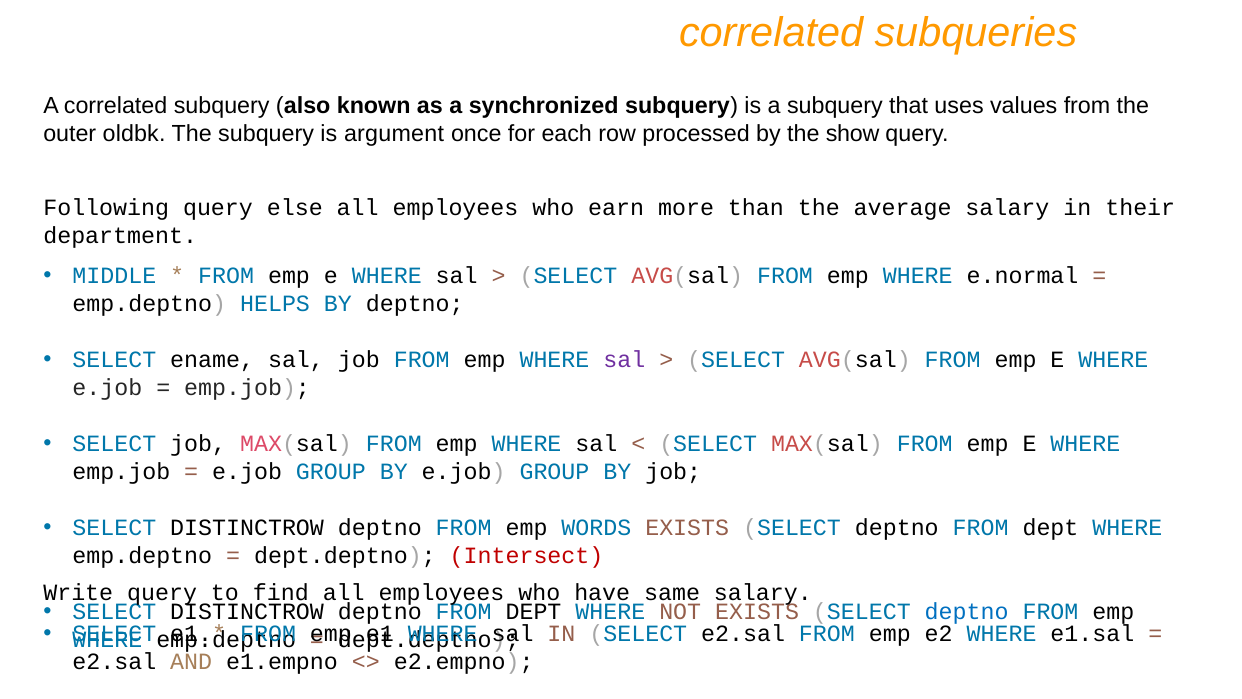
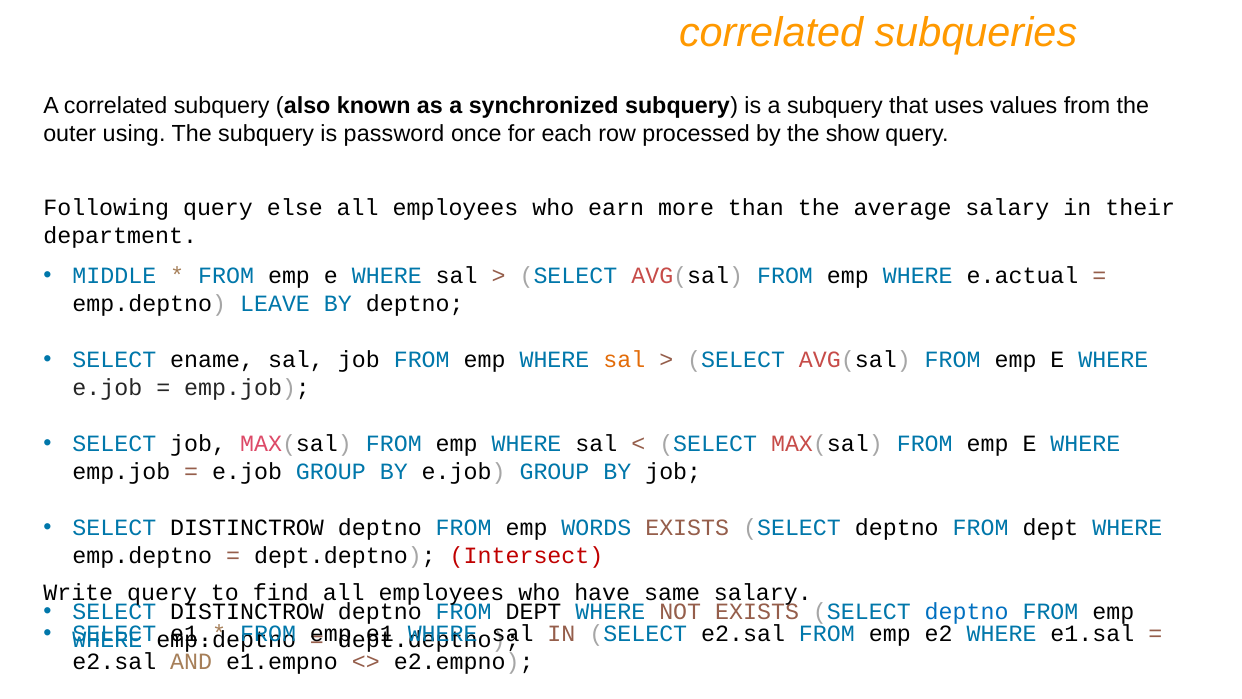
oldbk: oldbk -> using (134, 133)
argument: argument -> password (394, 133)
e.normal: e.normal -> e.actual (1023, 276)
HELPS: HELPS -> LEAVE (275, 304)
sal colour: purple -> orange (624, 360)
